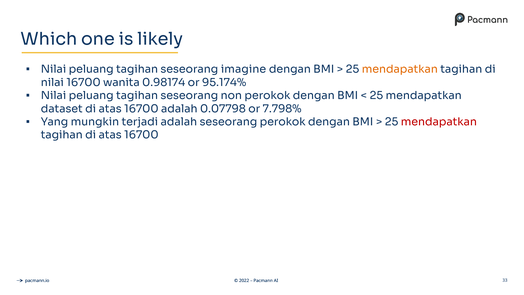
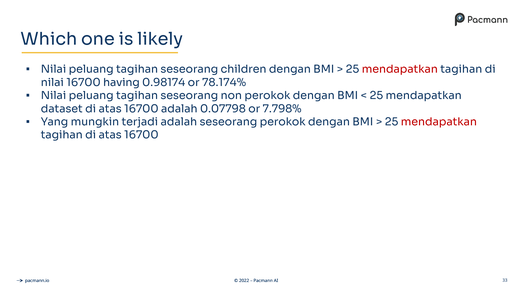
imagine: imagine -> children (244, 69)
mendapatkan colour: orange -> red (400, 69)
wanita: wanita -> having (121, 82)
95.174%: 95.174% -> 78.174% (224, 82)
